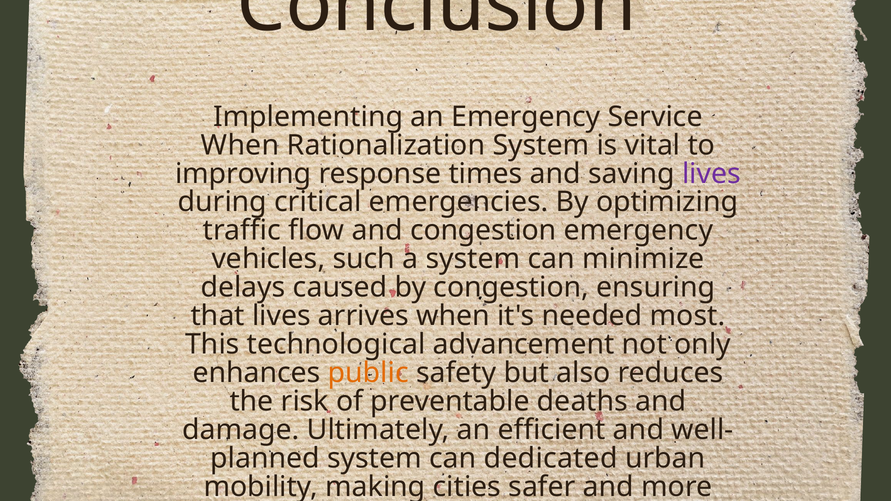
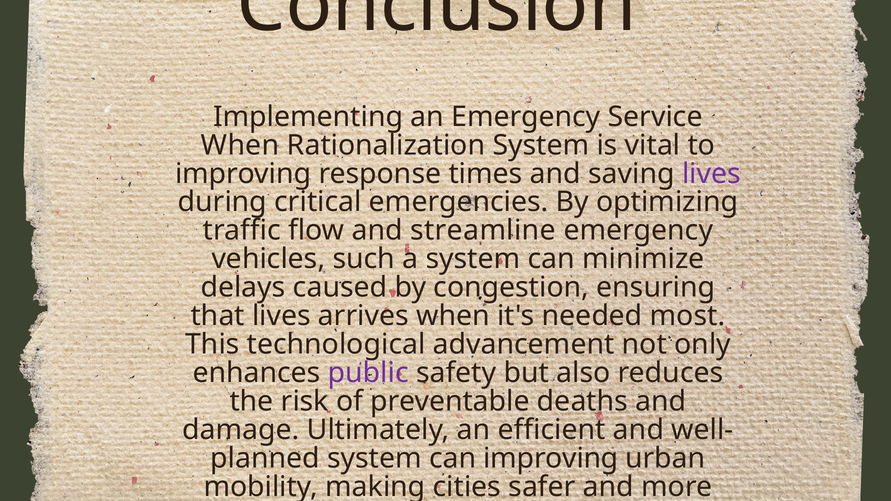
and congestion: congestion -> streamline (483, 231)
public colour: orange -> purple (368, 373)
can dedicated: dedicated -> improving (551, 458)
